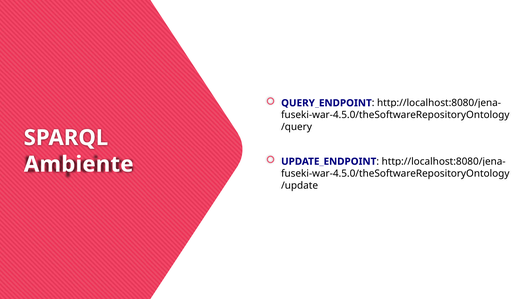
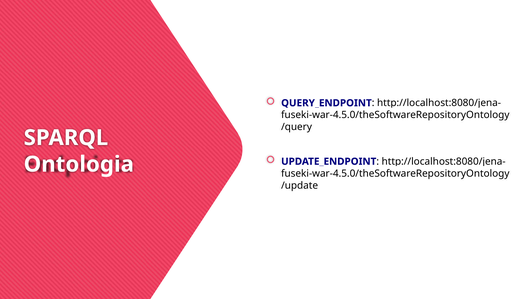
Ambiente: Ambiente -> Ontologia (79, 164)
